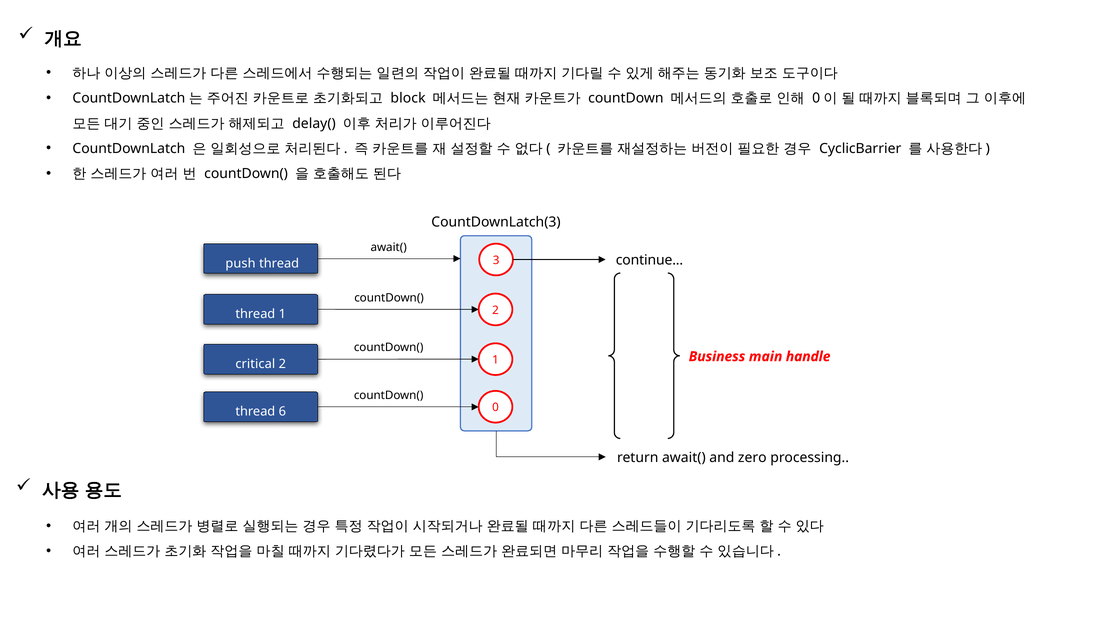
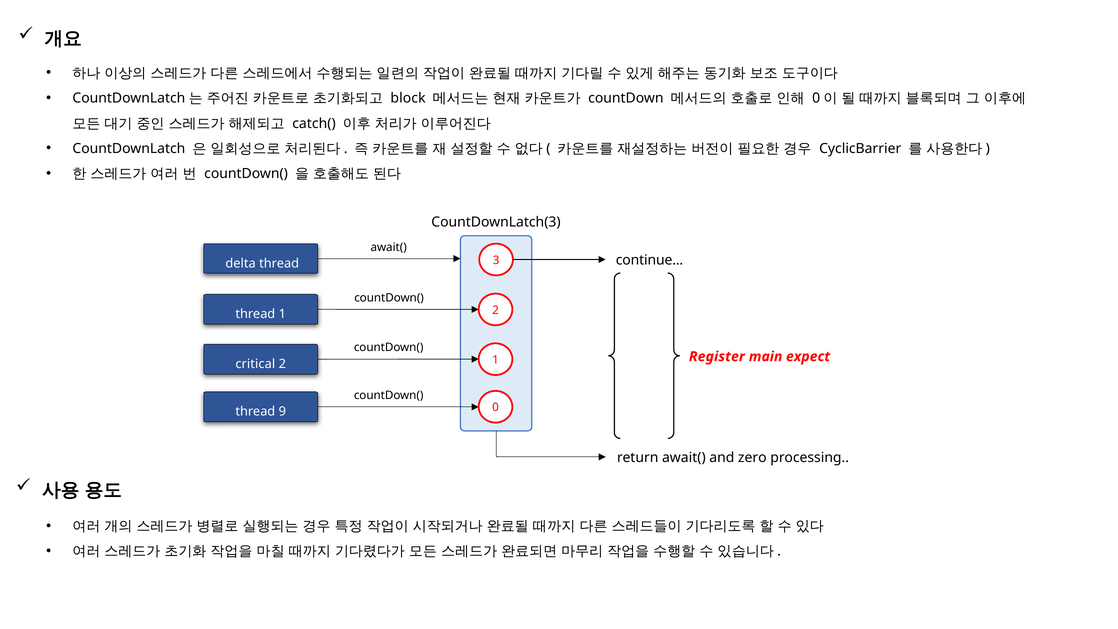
delay(: delay( -> catch( (314, 123)
push: push -> delta (241, 263)
Business: Business -> Register (717, 357)
handle: handle -> expect (808, 357)
6: 6 -> 9 (282, 412)
